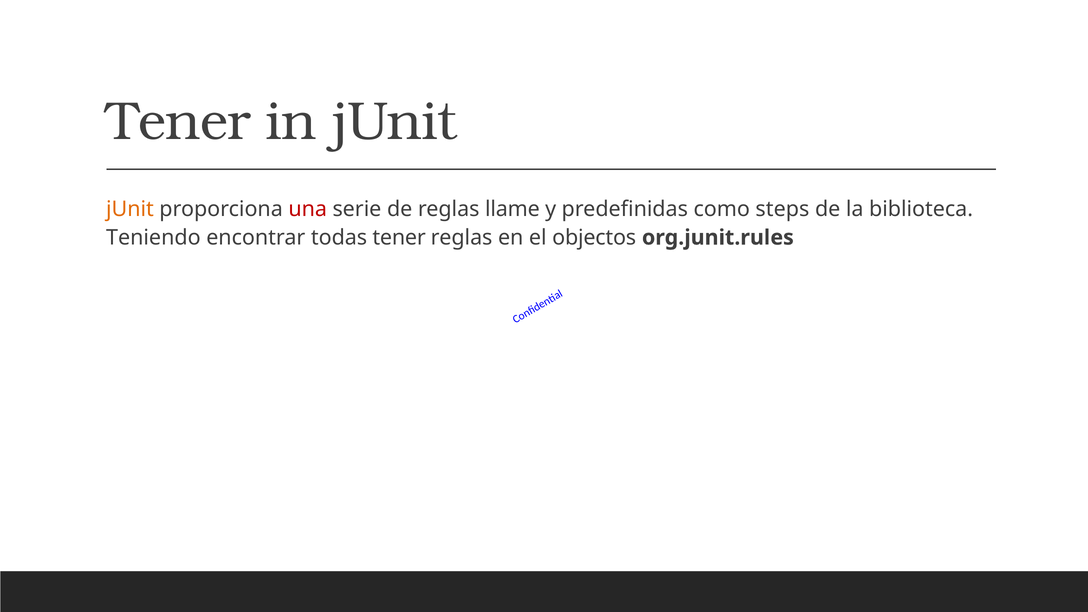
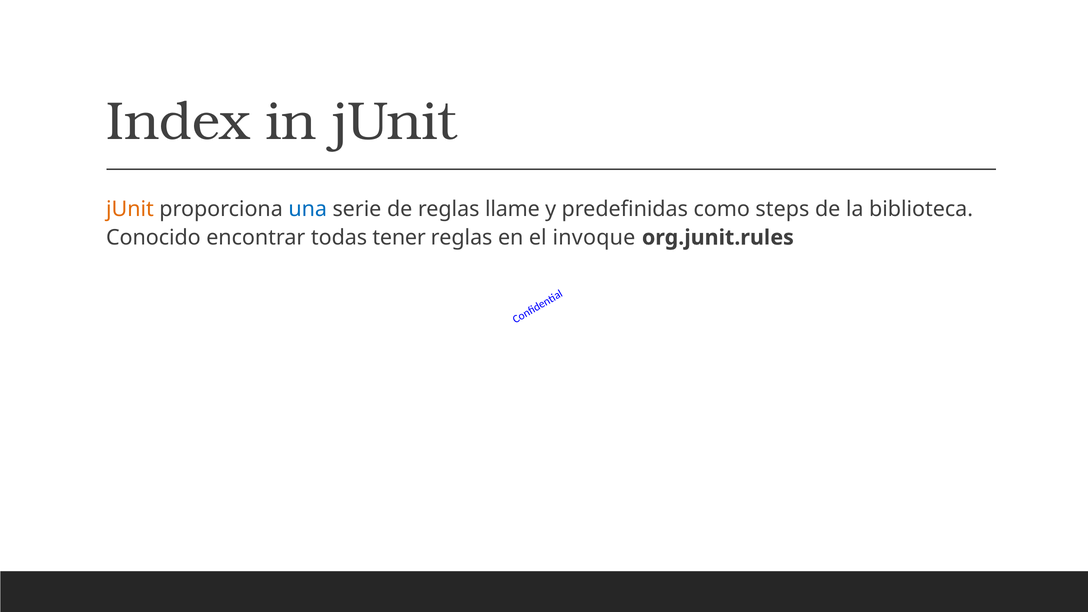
Tener: Tener -> Index (178, 122)
una colour: red -> blue (308, 209)
Teniendo: Teniendo -> Conocido (153, 238)
objectos: objectos -> invoque (594, 238)
